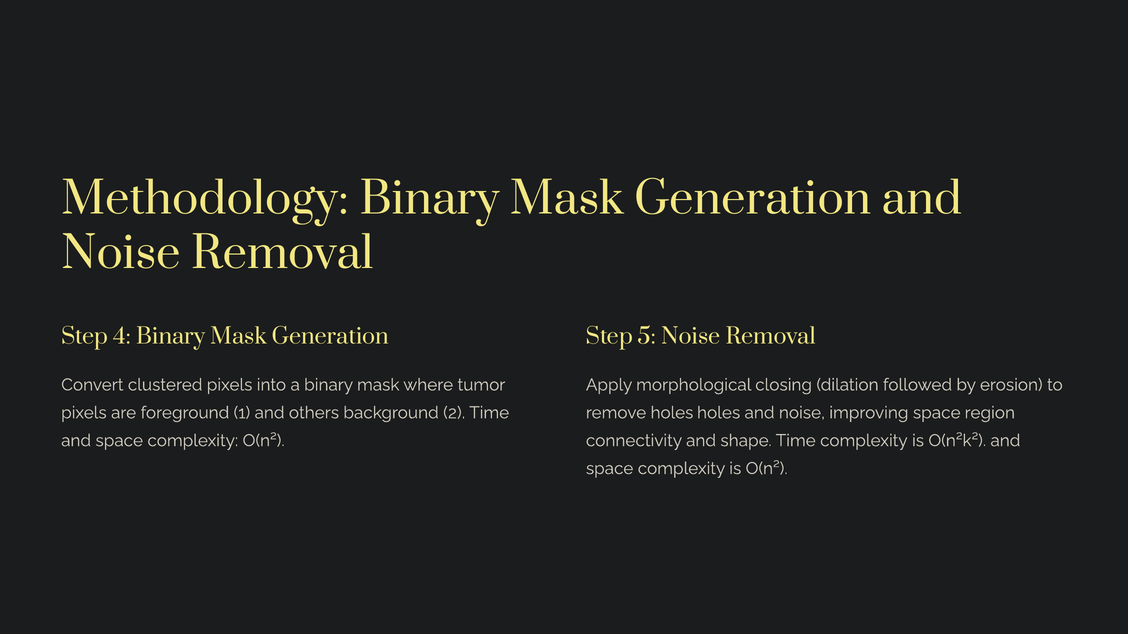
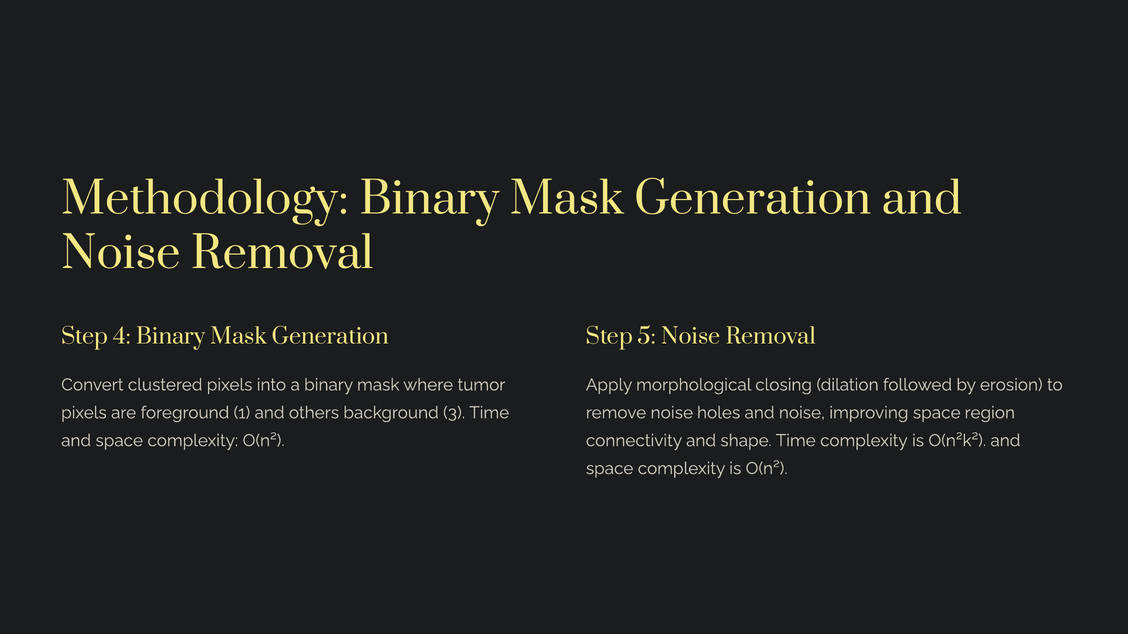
2: 2 -> 3 (454, 413)
remove holes: holes -> noise (672, 413)
